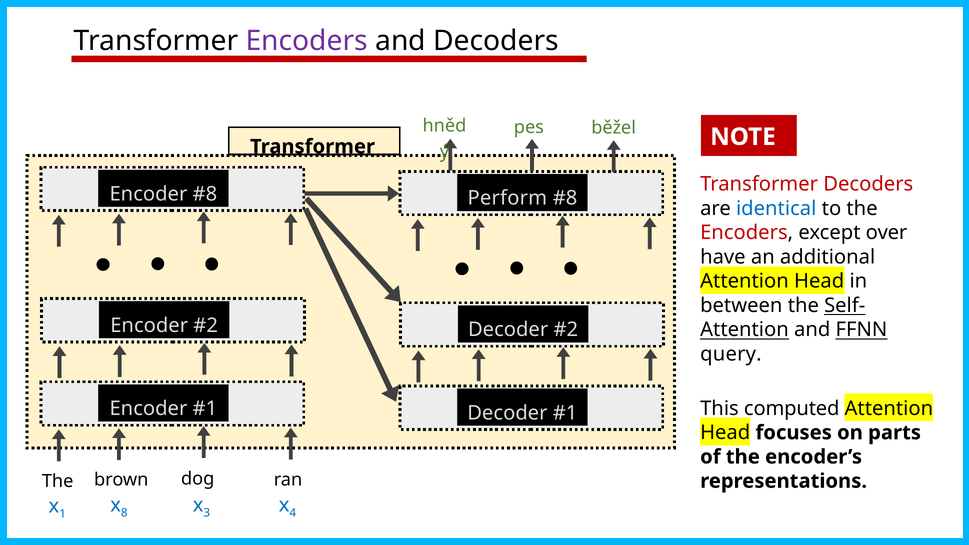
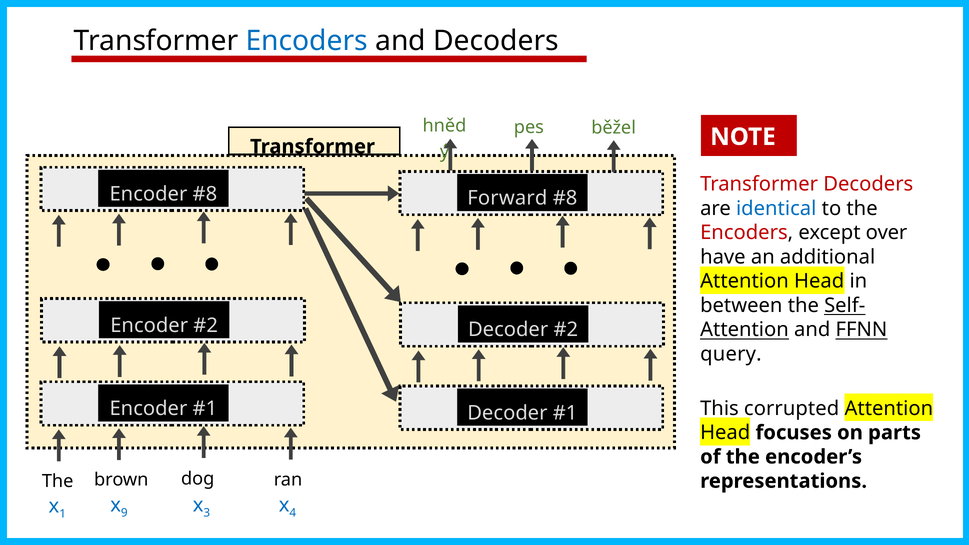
Encoders colour: purple -> blue (307, 41)
Perform: Perform -> Forward (507, 198)
computed: computed -> corrupted (792, 408)
8: 8 -> 9 (124, 513)
